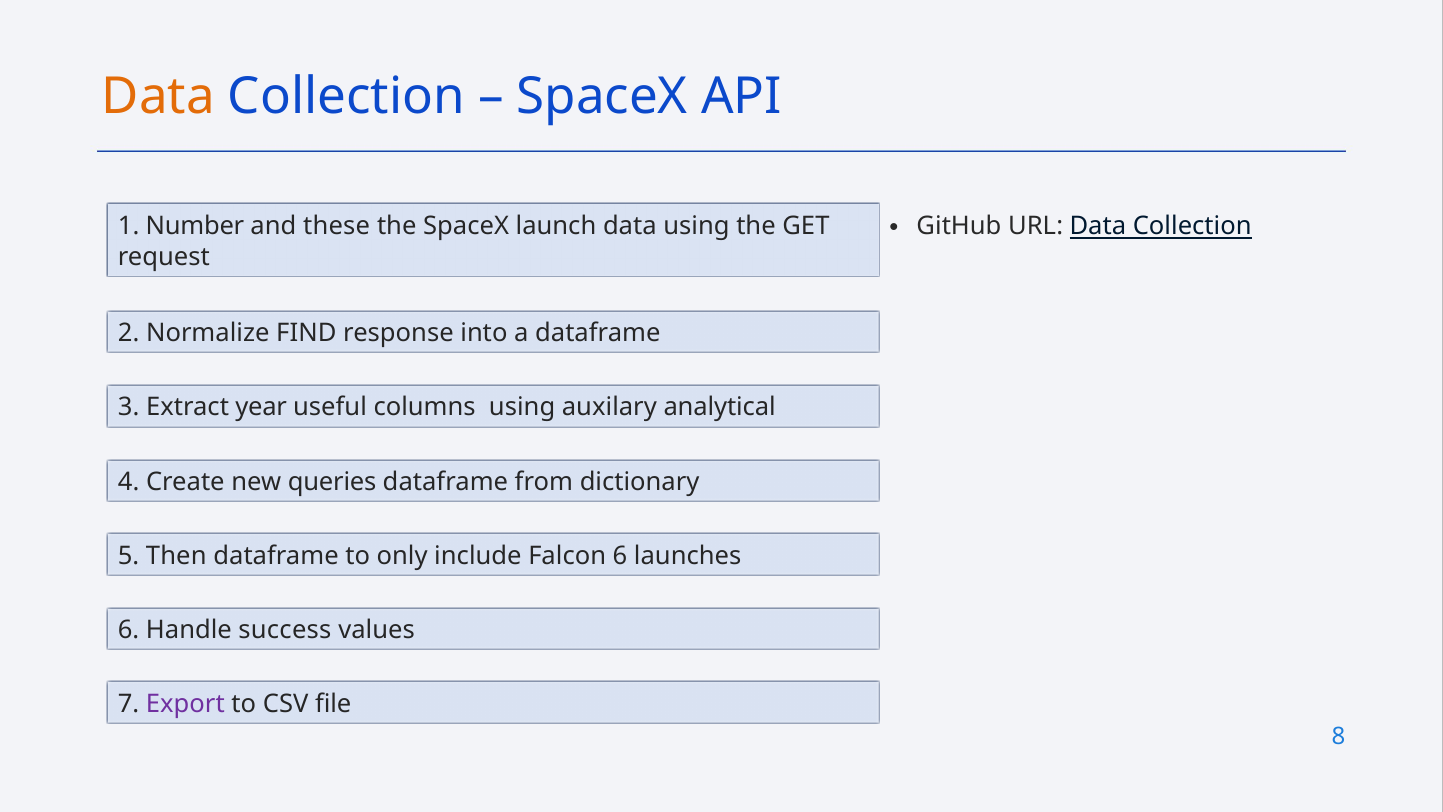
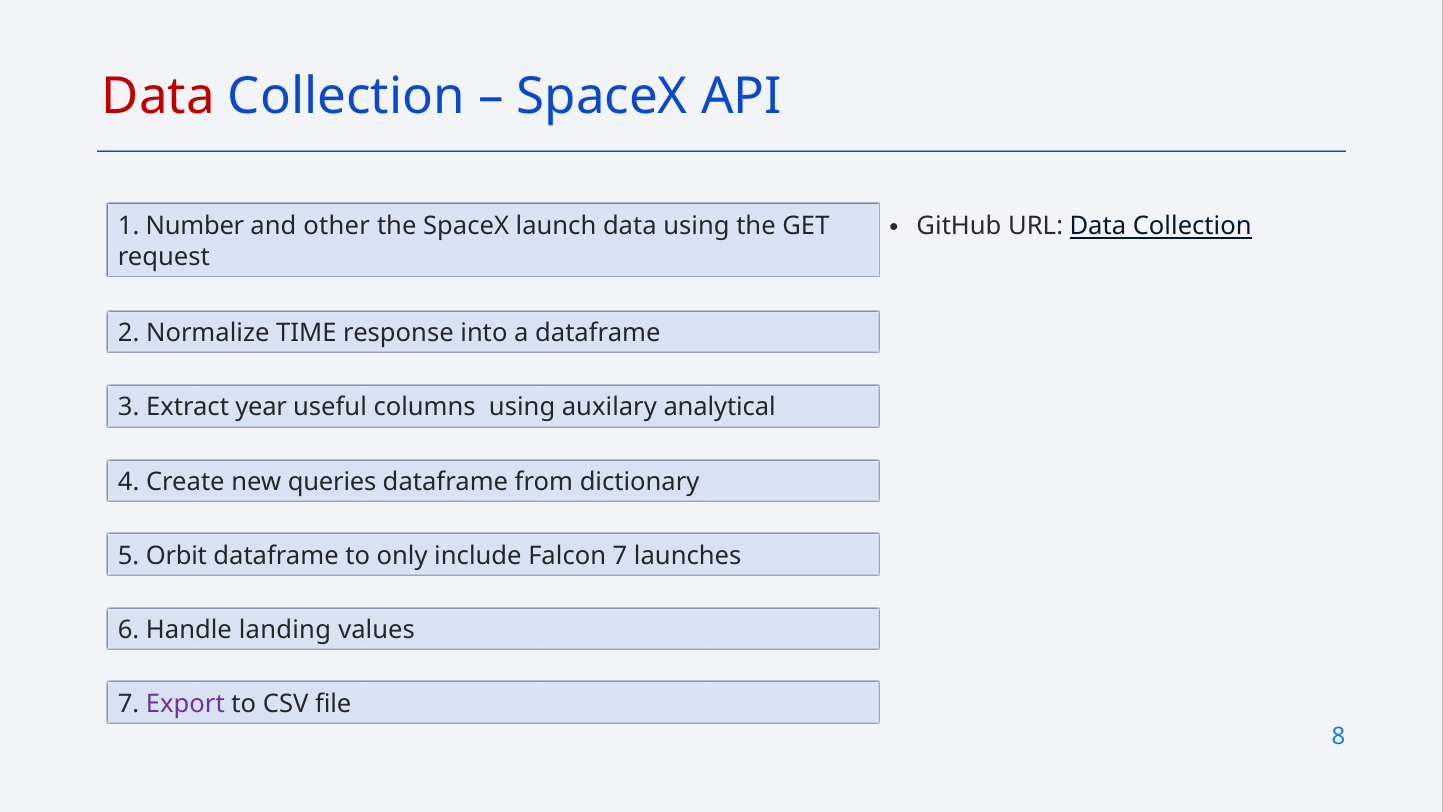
Data colour: orange -> red (158, 96)
these: these -> other (337, 226)
FIND: FIND -> TIME (306, 333)
Then: Then -> Orbit (176, 556)
Falcon 6: 6 -> 7 (620, 556)
success: success -> landing (285, 630)
